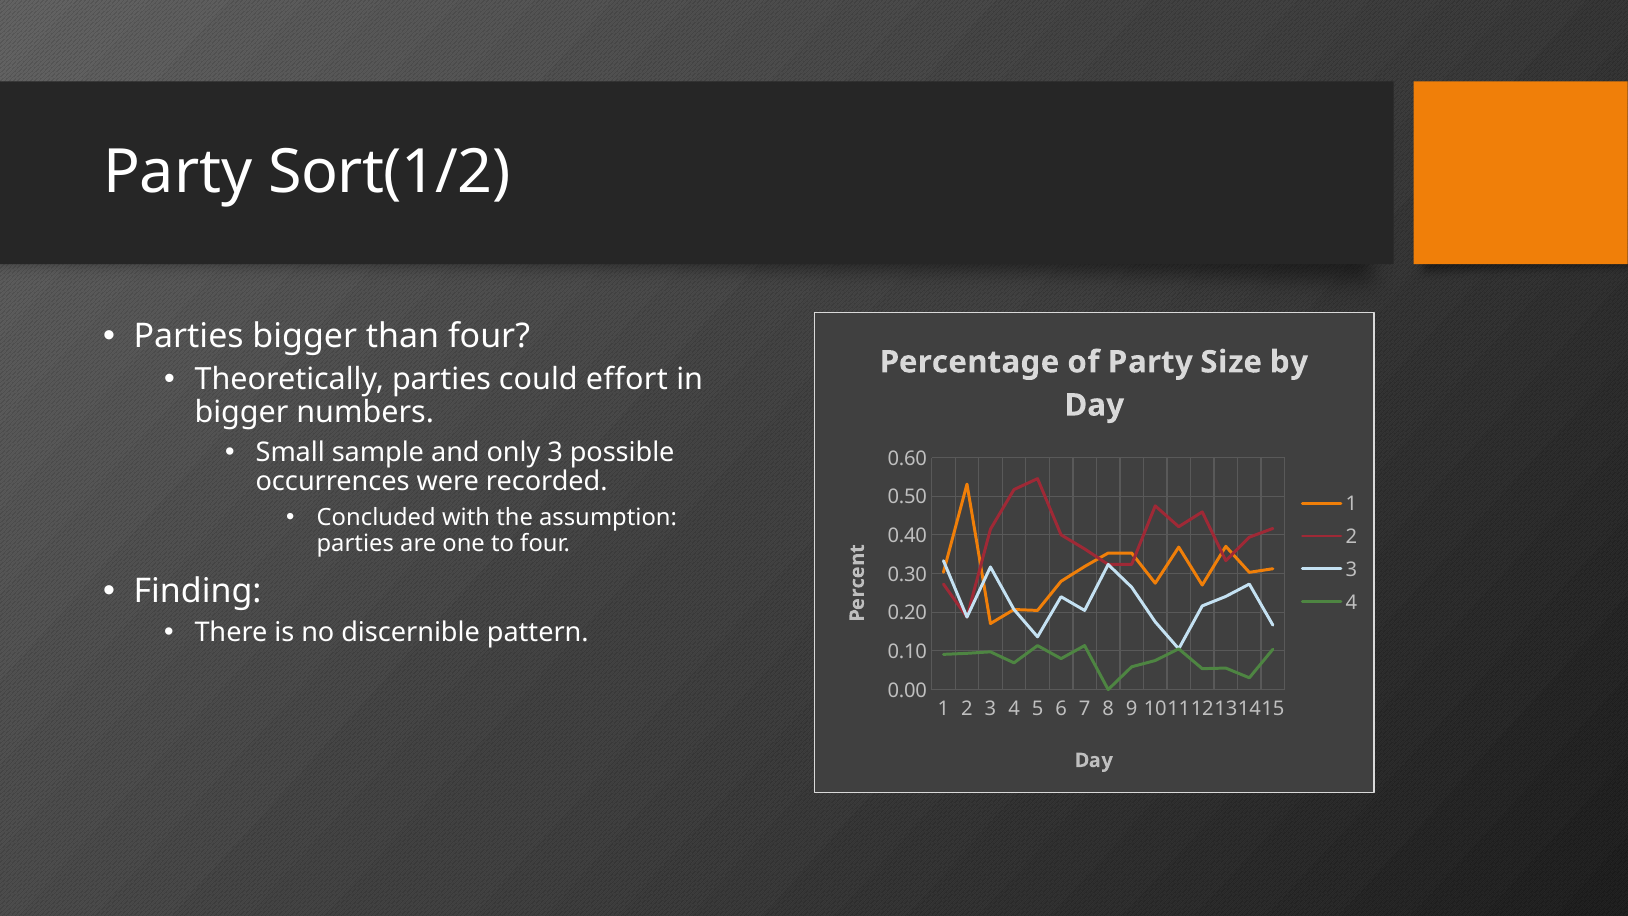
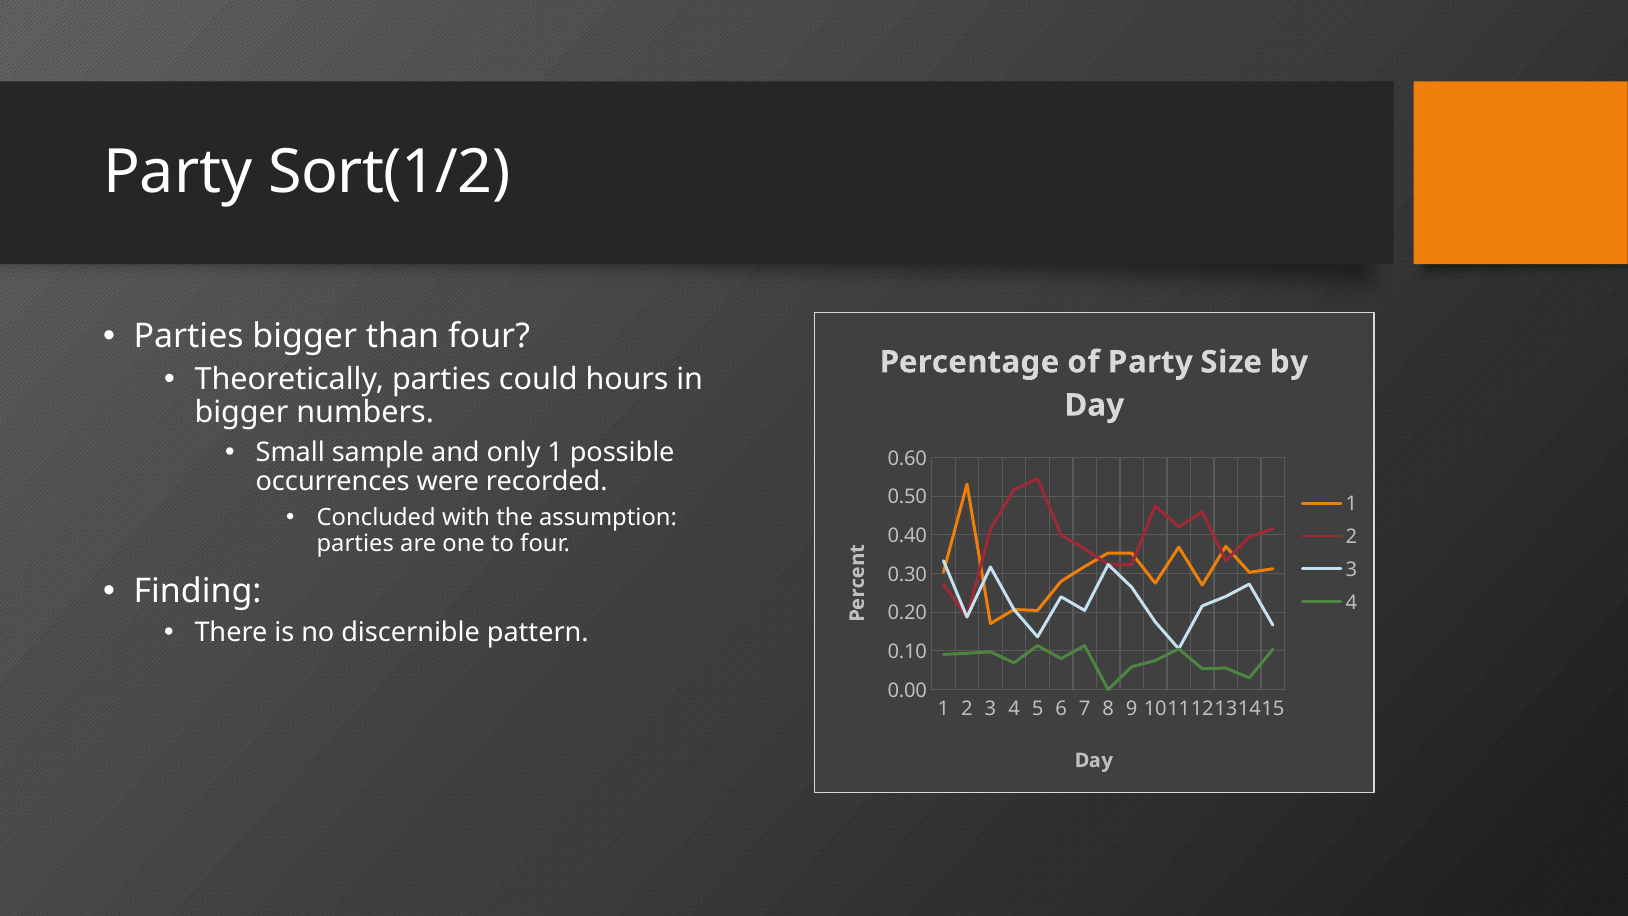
effort: effort -> hours (627, 380)
only 3: 3 -> 1 (555, 452)
